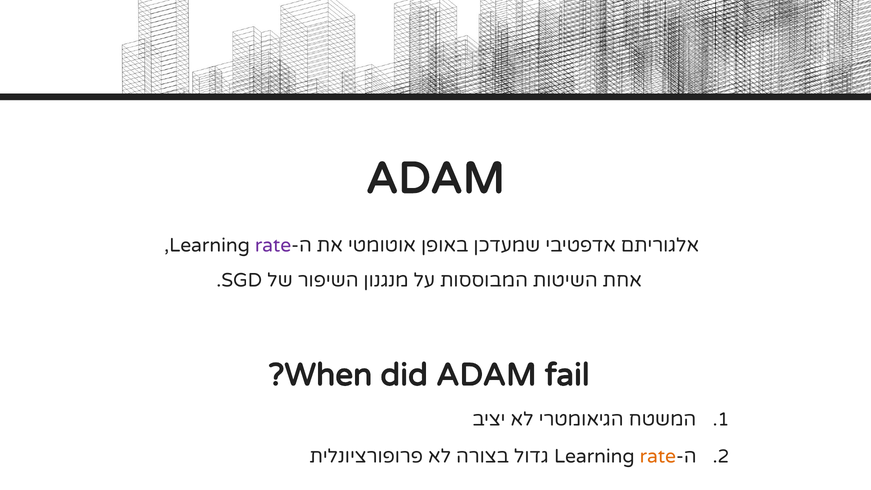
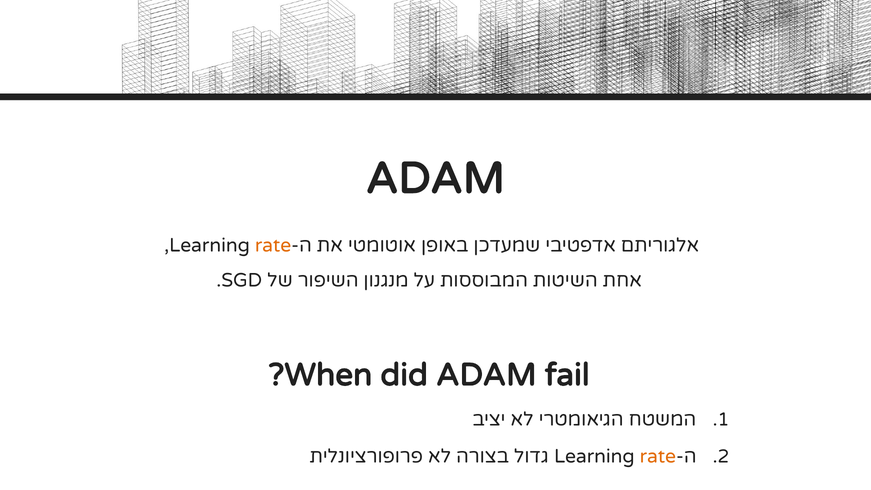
rate colour: purple -> orange (273, 245)
